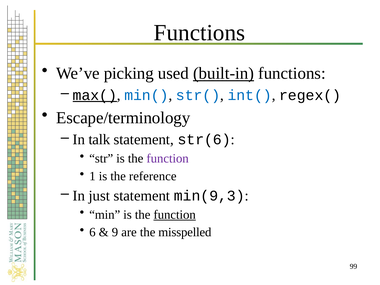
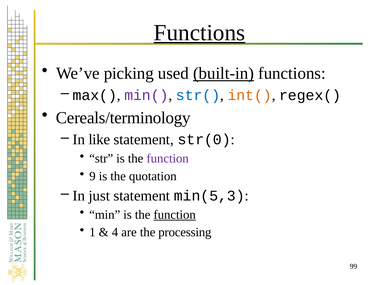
Functions underline: none -> present (199, 33)
max( underline: present -> none (95, 95)
min( colour: blue -> purple (146, 95)
int( colour: blue -> orange (250, 95)
Escape/terminology: Escape/terminology -> Cereals/terminology (123, 118)
talk: talk -> like (99, 140)
str(6: str(6 -> str(0 (204, 140)
1: 1 -> 9 (92, 176)
reference: reference -> quotation (153, 176)
min(9,3: min(9,3 -> min(5,3 (209, 196)
6: 6 -> 1 (92, 232)
9: 9 -> 4 (115, 232)
misspelled: misspelled -> processing (185, 232)
